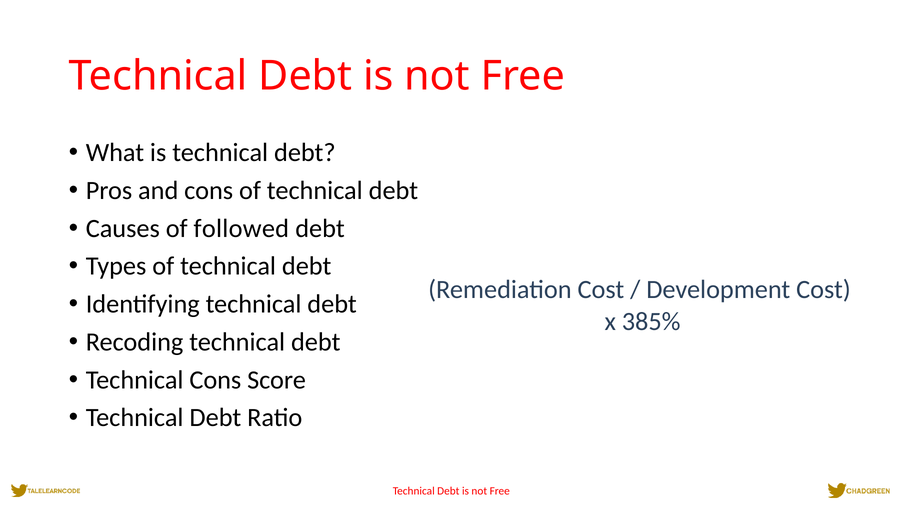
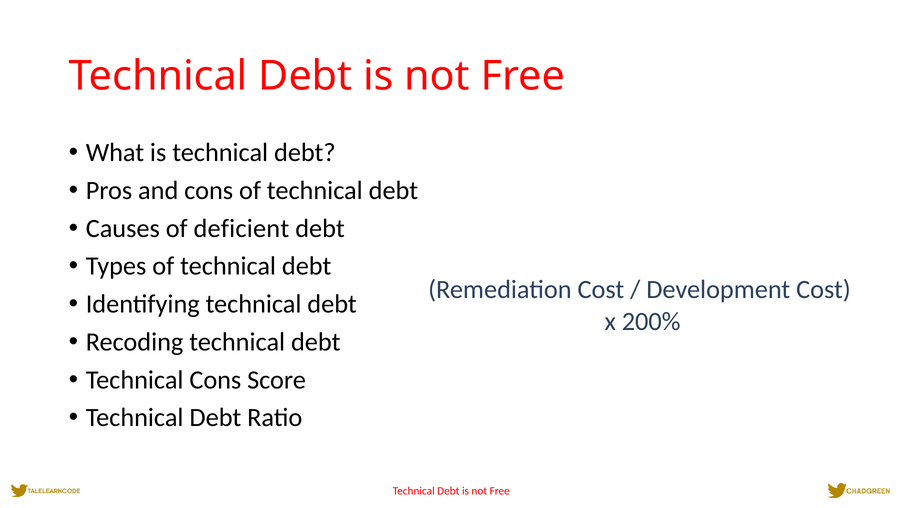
followed: followed -> deficient (241, 228)
385%: 385% -> 200% (651, 321)
